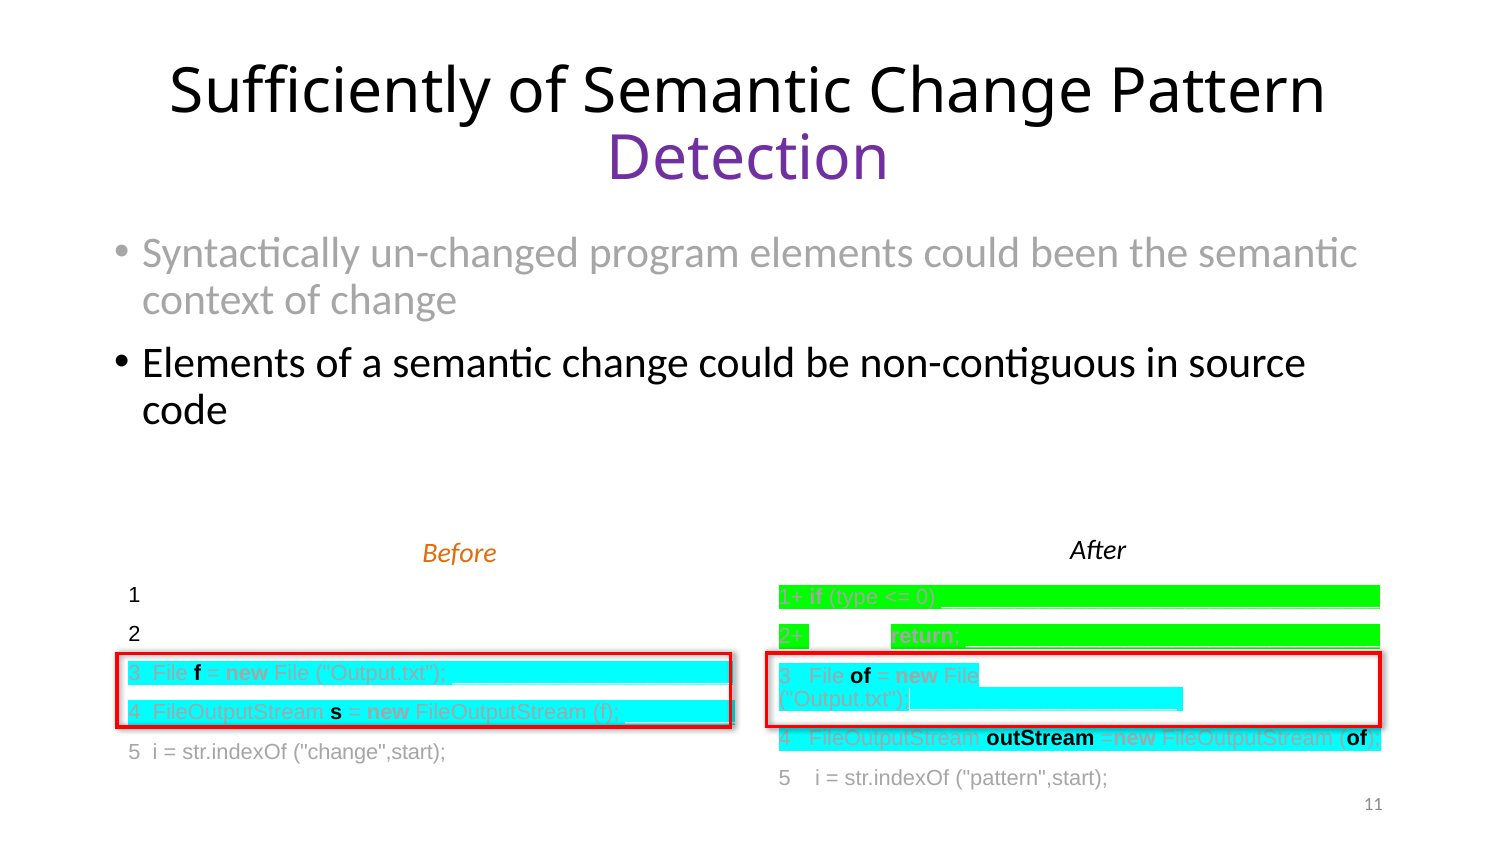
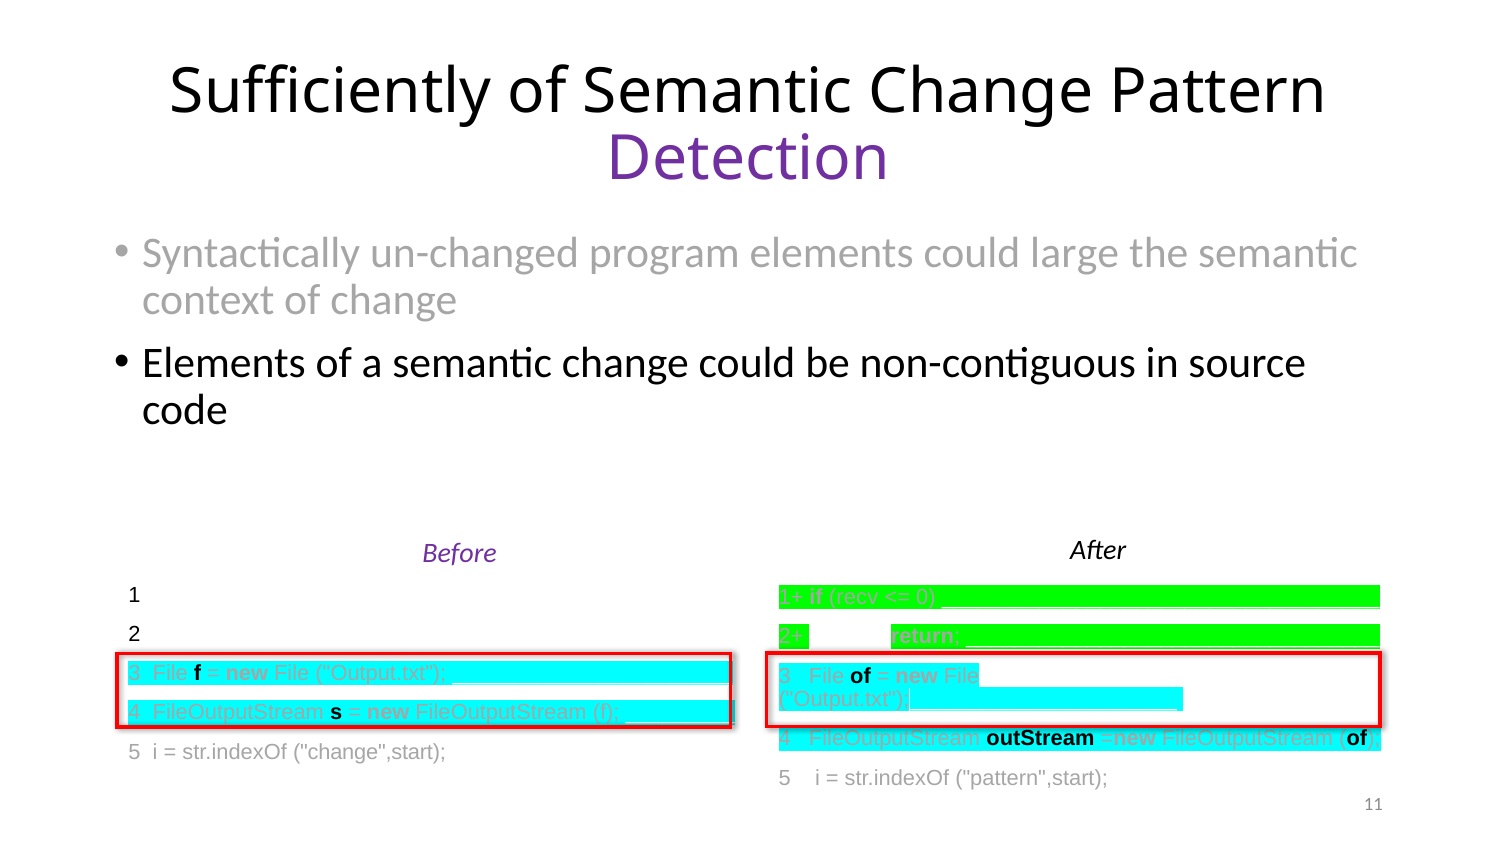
been: been -> large (1075, 253)
Before colour: orange -> purple (460, 553)
type: type -> recv (854, 597)
